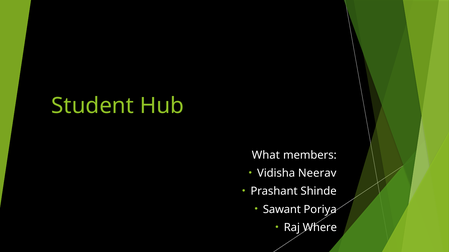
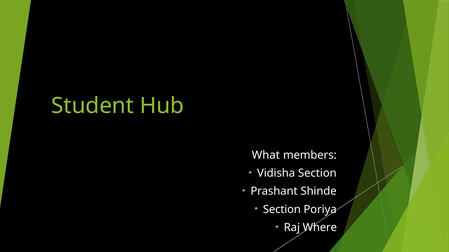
Vidisha Neerav: Neerav -> Section (317, 174)
Sawant: Sawant -> Section (282, 210)
